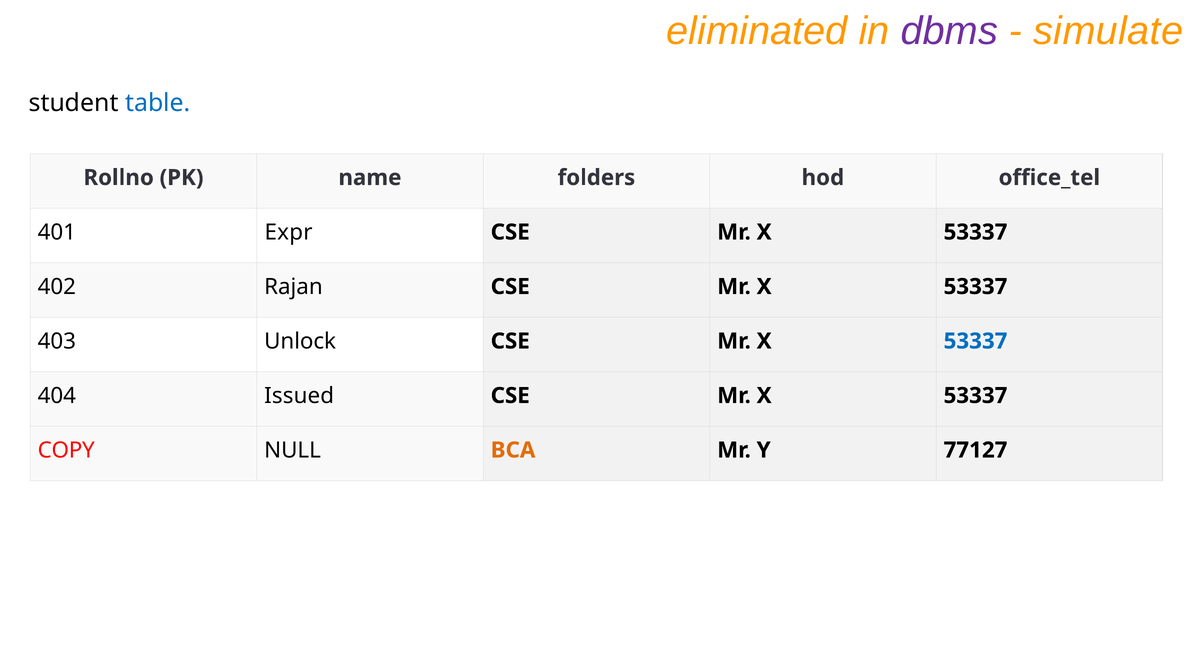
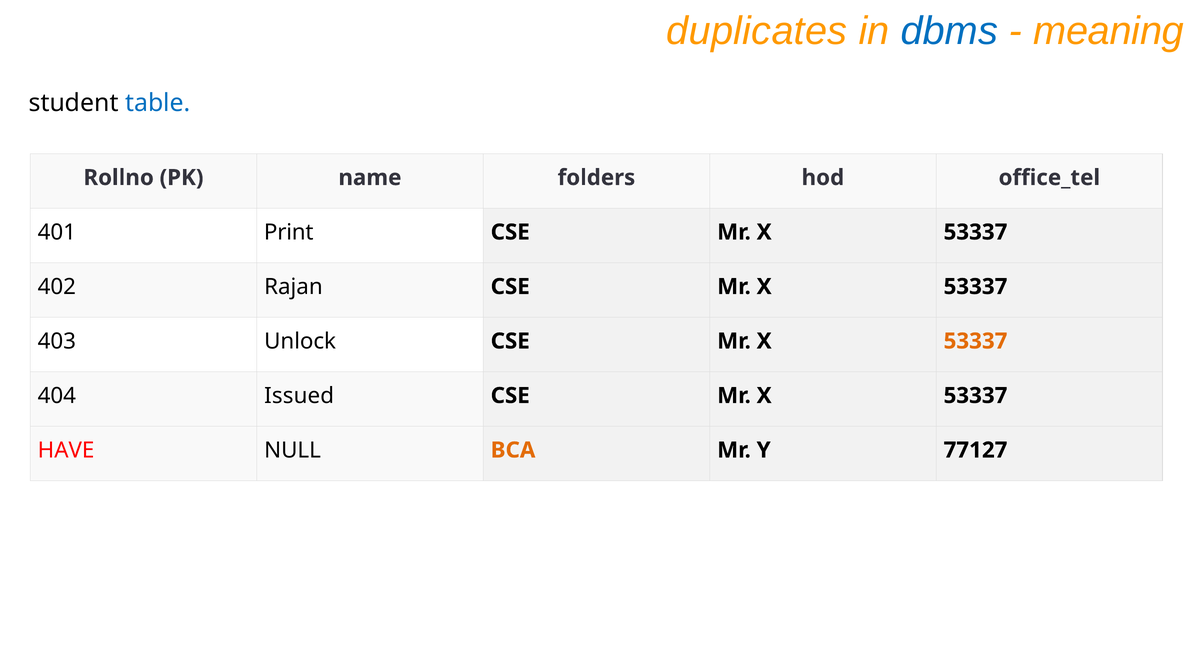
eliminated: eliminated -> duplicates (757, 31)
dbms colour: purple -> blue (949, 31)
simulate: simulate -> meaning (1109, 31)
Expr: Expr -> Print (289, 232)
53337 colour: blue -> orange (976, 341)
COPY: COPY -> HAVE (66, 450)
